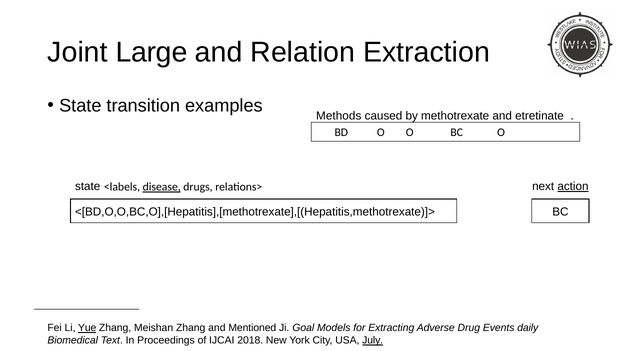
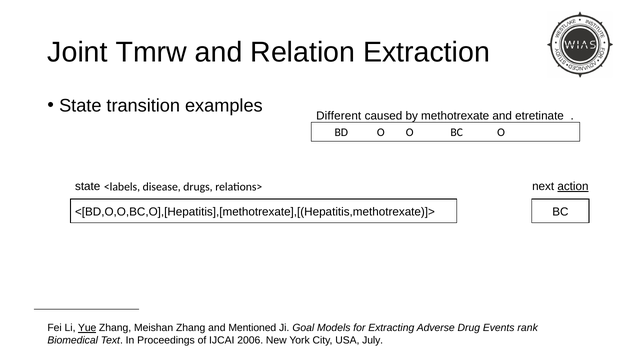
Large: Large -> Tmrw (151, 52)
Methods: Methods -> Different (339, 116)
disease underline: present -> none (162, 187)
daily: daily -> rank (528, 328)
2018: 2018 -> 2006 (250, 340)
July underline: present -> none (373, 340)
